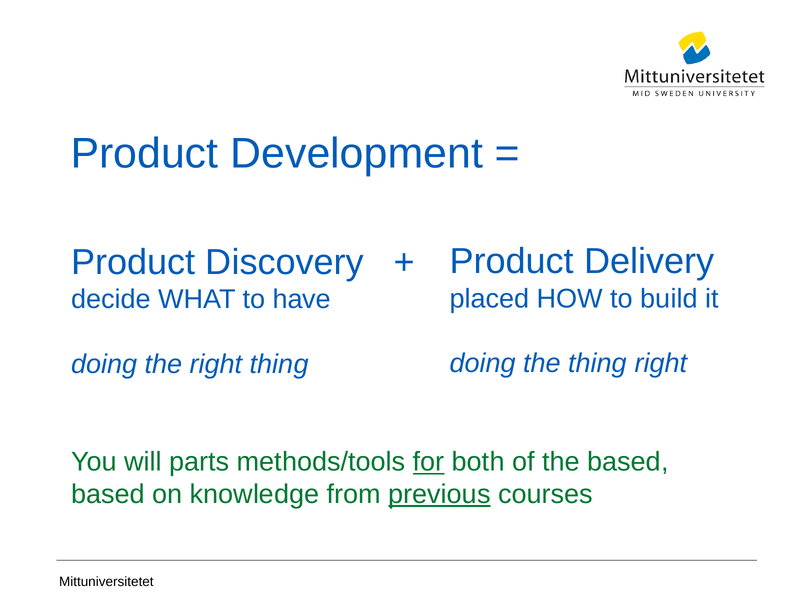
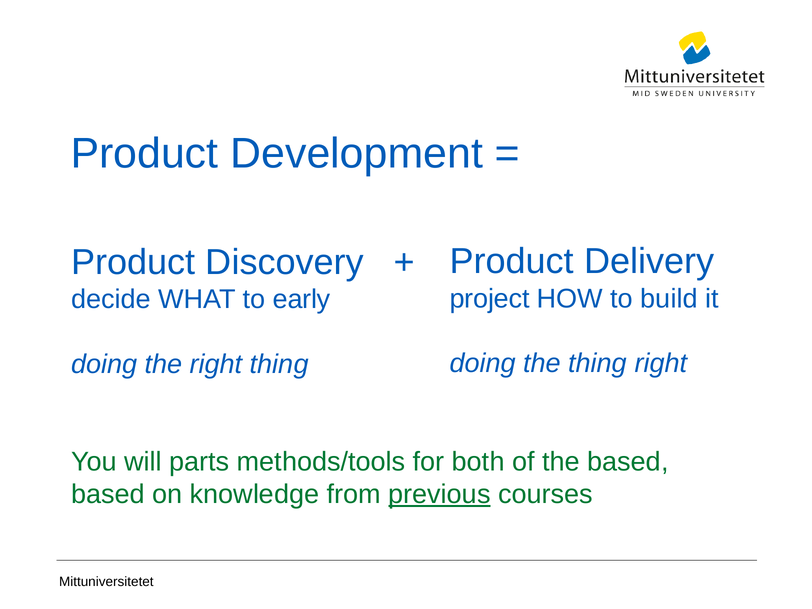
placed: placed -> project (490, 299)
have: have -> early (302, 300)
for underline: present -> none (429, 462)
